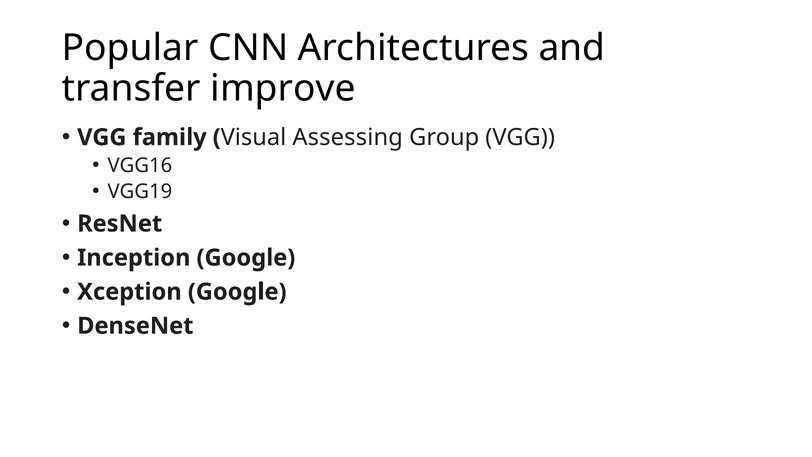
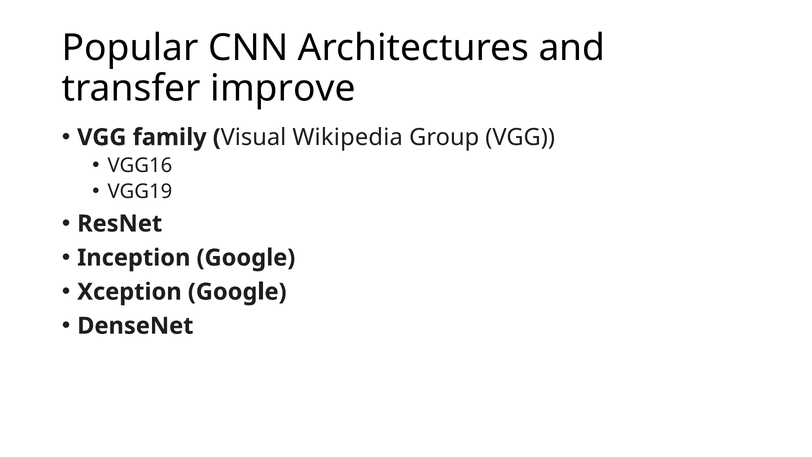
Assessing: Assessing -> Wikipedia (348, 137)
